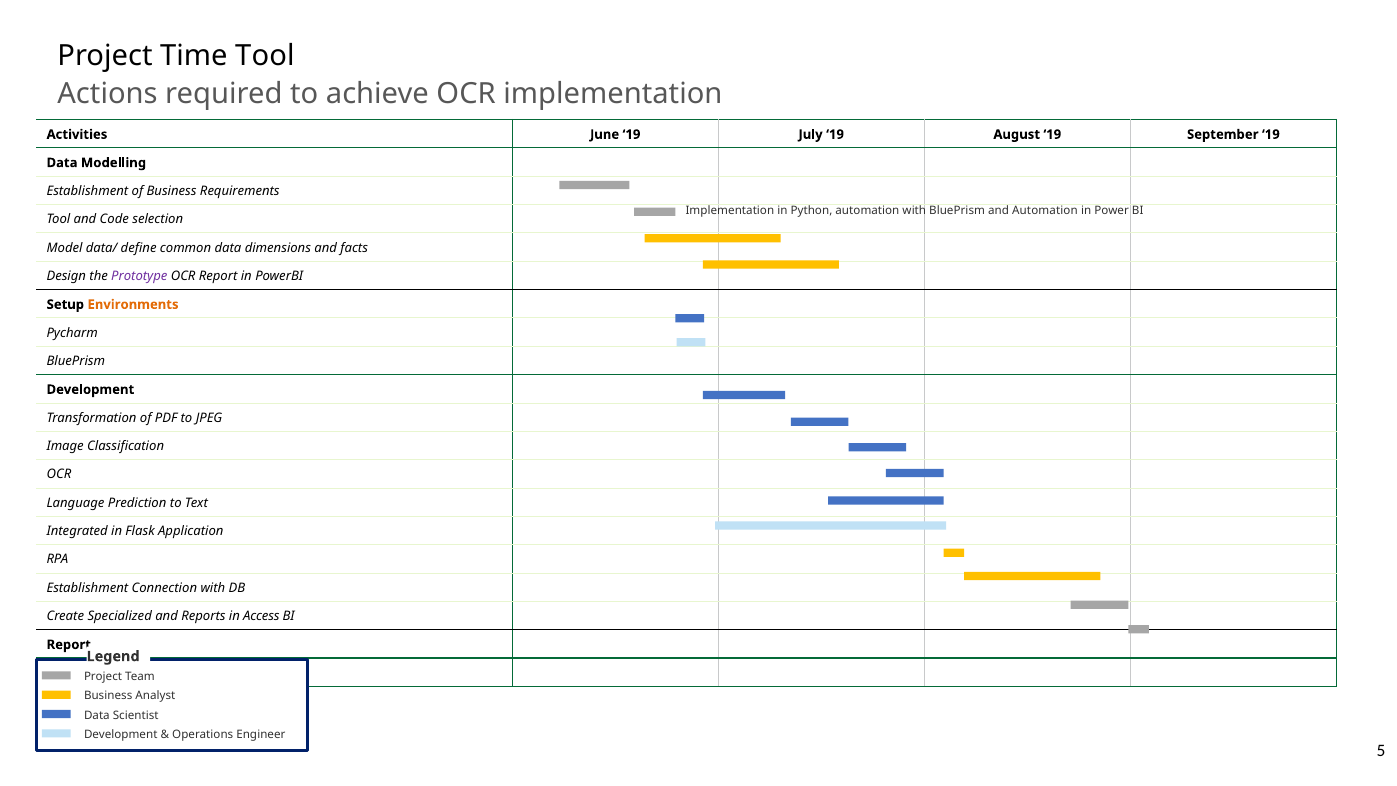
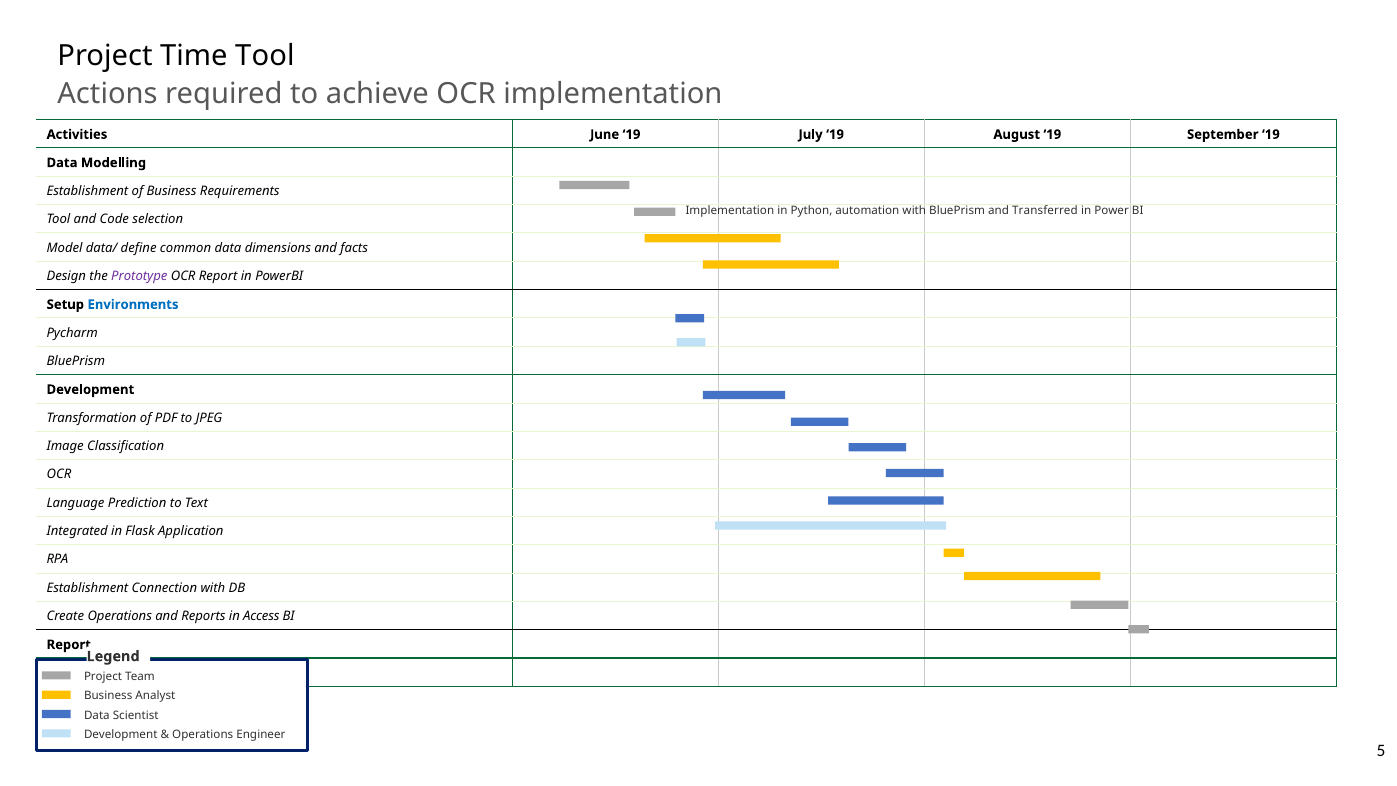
and Automation: Automation -> Transferred (1045, 211)
Environments colour: orange -> blue (133, 304)
Create Specialized: Specialized -> Operations (120, 616)
